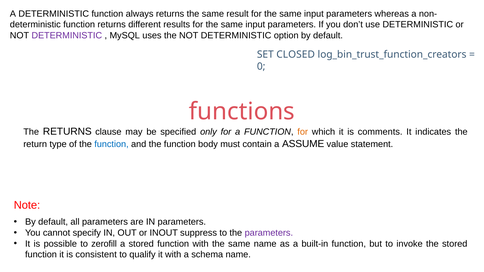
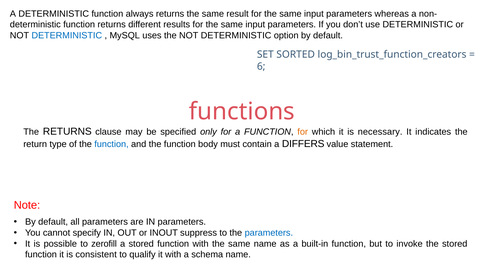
DETERMINISTIC colour: purple -> blue (67, 35)
CLOSED: CLOSED -> SORTED (296, 55)
0: 0 -> 6 (261, 67)
comments: comments -> necessary (380, 132)
ASSUME: ASSUME -> DIFFERS (303, 144)
parameters colour: purple -> blue (269, 233)
